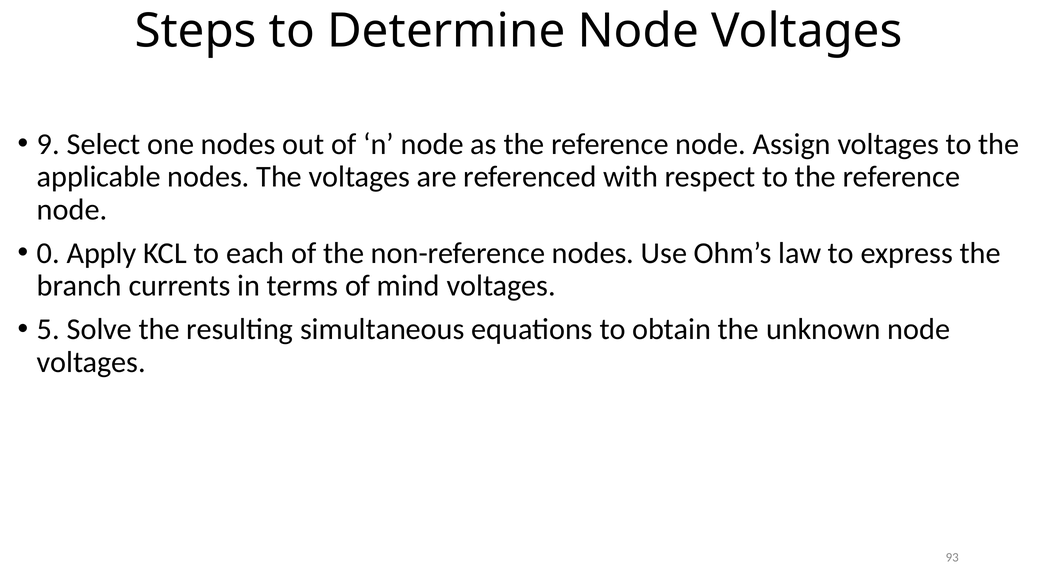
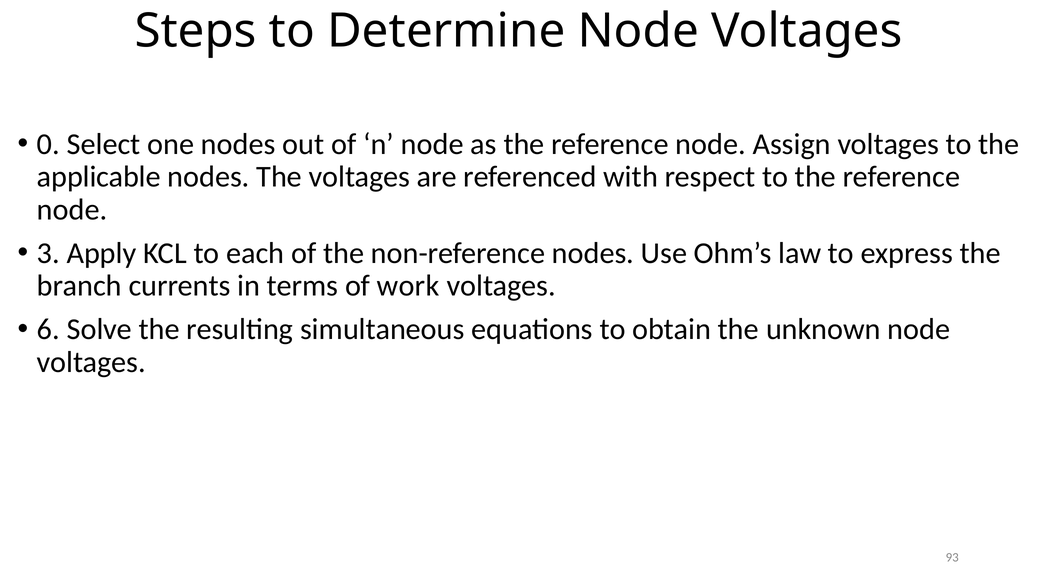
9: 9 -> 0 (48, 144)
0: 0 -> 3 (48, 253)
mind: mind -> work (408, 286)
5: 5 -> 6 (48, 329)
